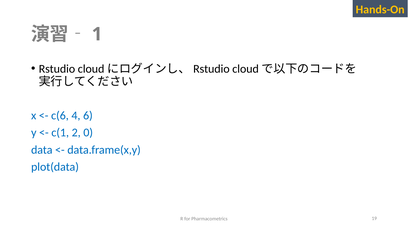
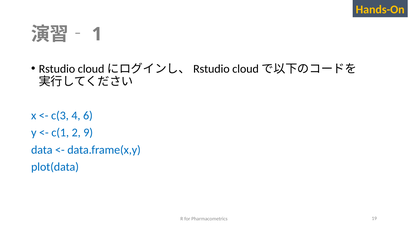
c(6: c(6 -> c(3 (60, 116)
0: 0 -> 9 (88, 133)
